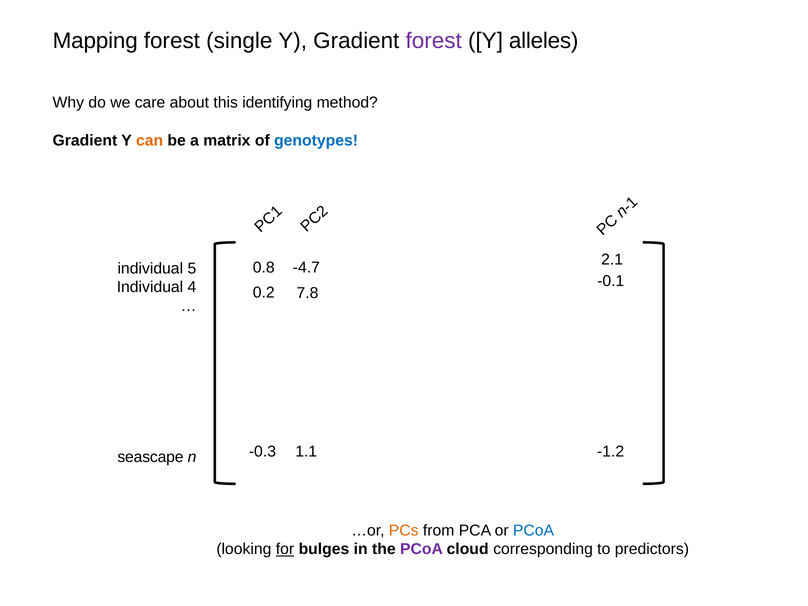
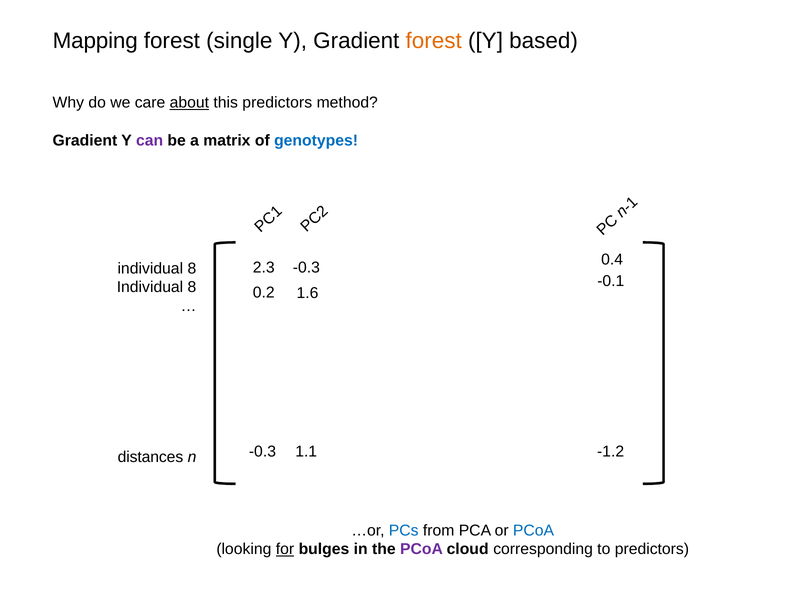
forest colour: purple -> orange (434, 41)
alleles: alleles -> based (544, 41)
about underline: none -> present (189, 103)
this identifying: identifying -> predictors (277, 103)
can colour: orange -> purple (150, 141)
2.1: 2.1 -> 0.4 (612, 260)
-4.7: -4.7 -> -0.3 (306, 268)
0.8: 0.8 -> 2.3 (264, 268)
5: 5 -> 8 (192, 268)
4: 4 -> 8 (192, 287)
7.8: 7.8 -> 1.6 (308, 293)
seascape: seascape -> distances (150, 457)
PCs colour: orange -> blue (404, 530)
